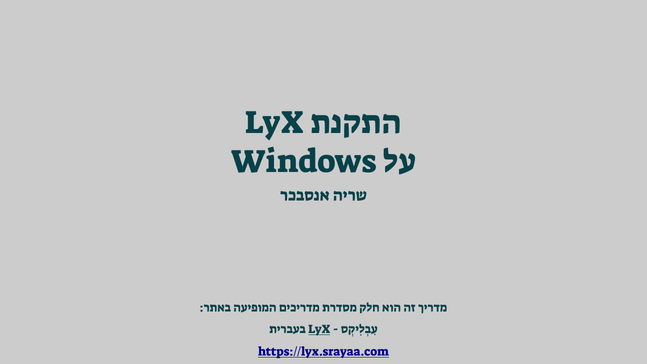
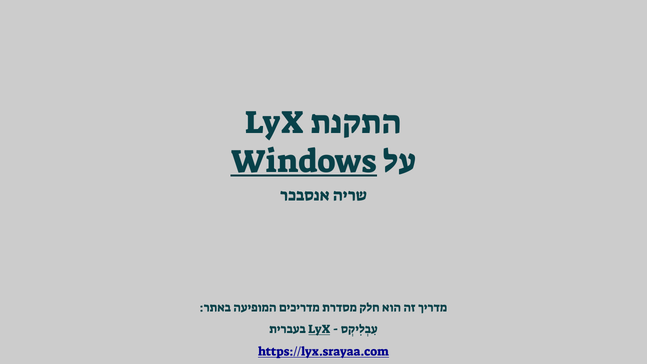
Windows underline: none -> present (304, 162)
